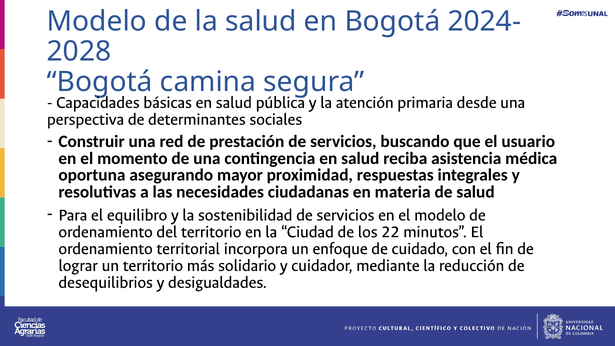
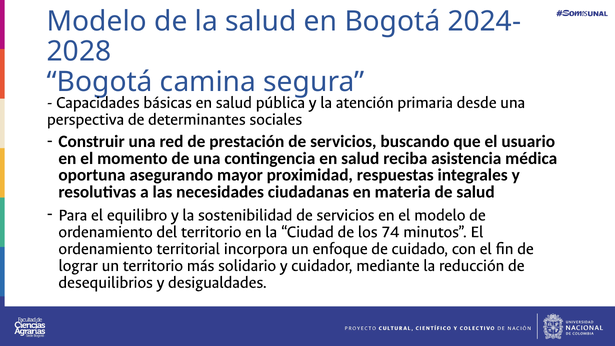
22: 22 -> 74 (390, 231)
